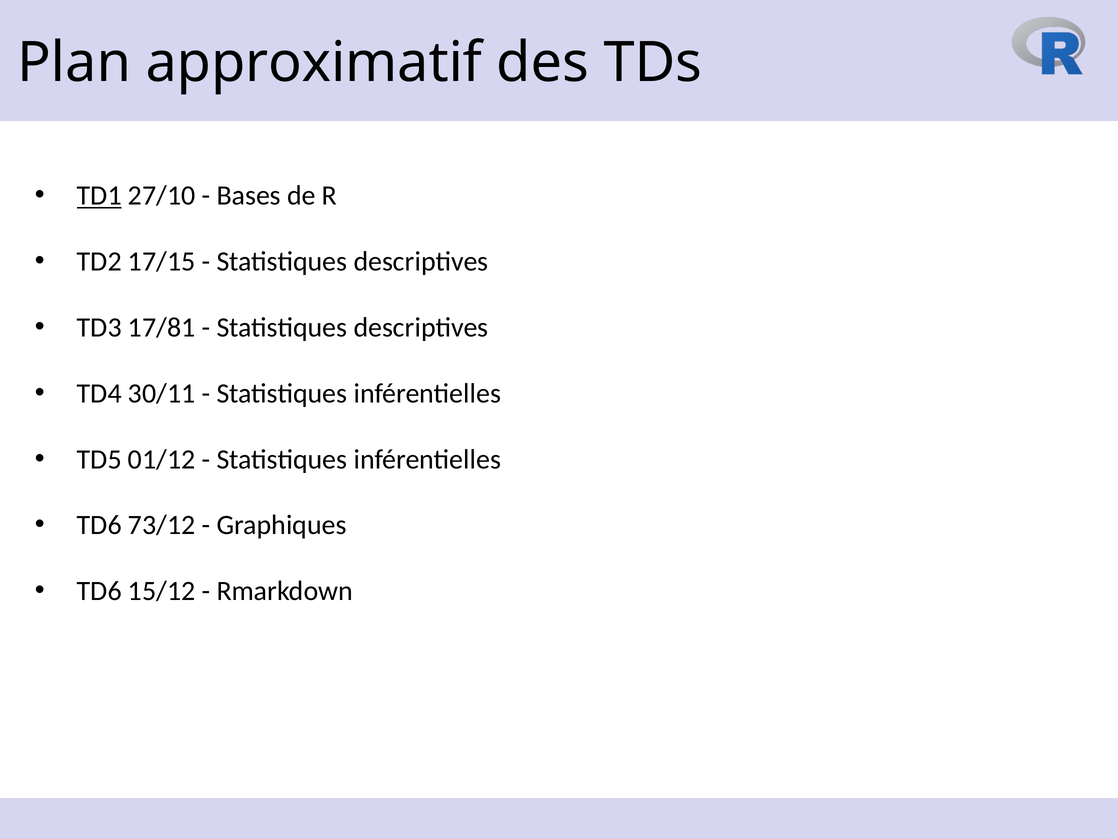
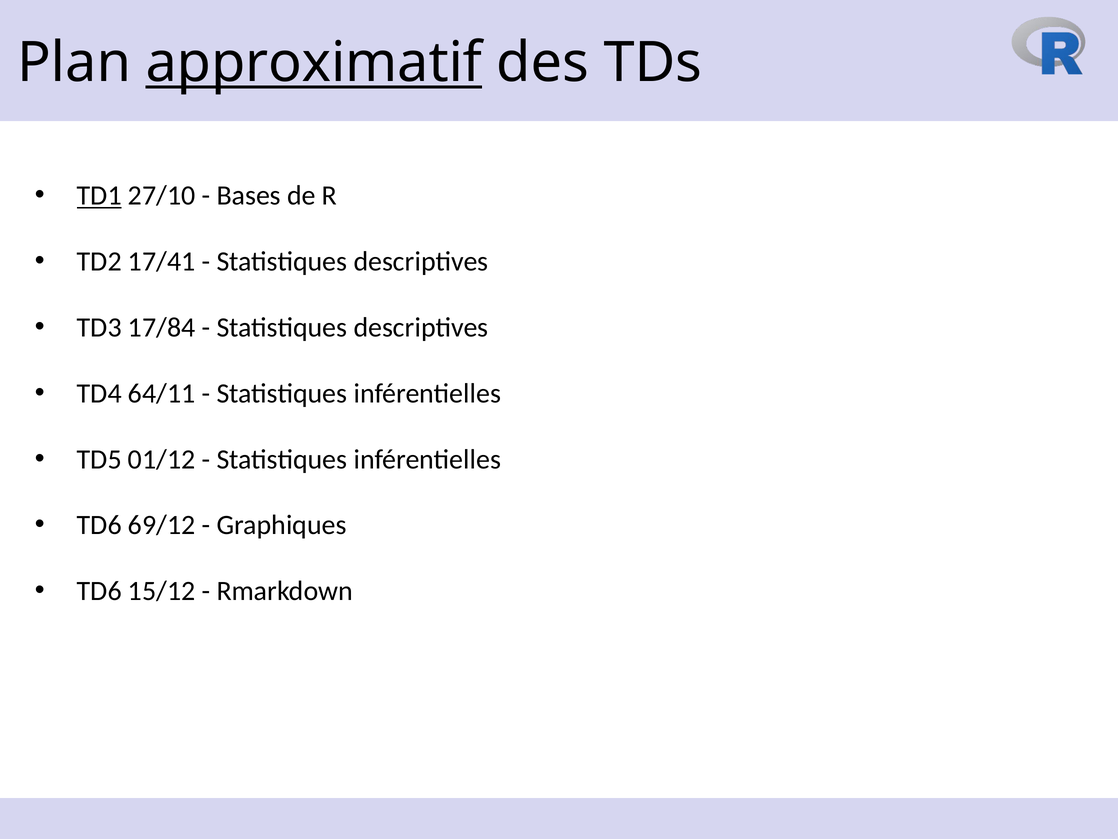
approximatif underline: none -> present (314, 63)
17/15: 17/15 -> 17/41 (162, 261)
17/81: 17/81 -> 17/84 (162, 327)
30/11: 30/11 -> 64/11 (162, 393)
73/12: 73/12 -> 69/12 (162, 525)
